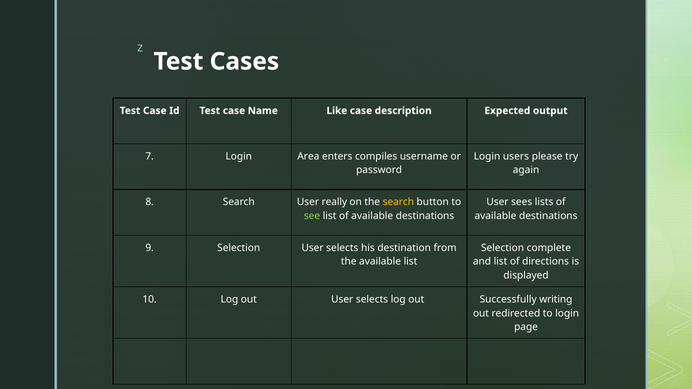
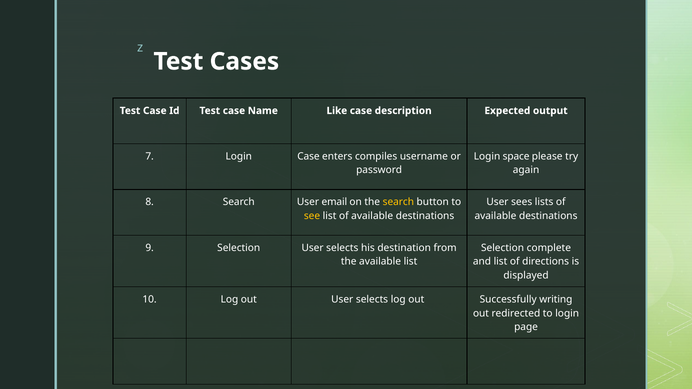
Login Area: Area -> Case (308, 157)
users: users -> space (516, 157)
really: really -> email (334, 202)
see colour: light green -> yellow (312, 216)
